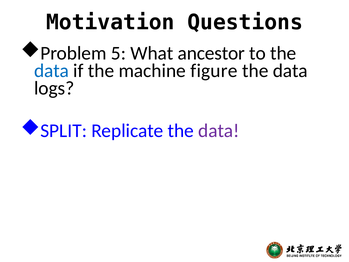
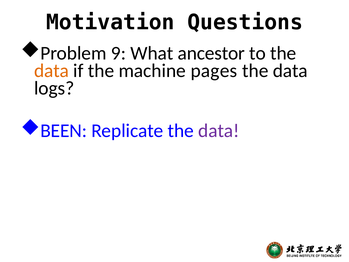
5: 5 -> 9 (118, 53)
data colour: blue -> orange (51, 71)
figure: figure -> pages (214, 71)
SPLIT: SPLIT -> BEEN (64, 131)
